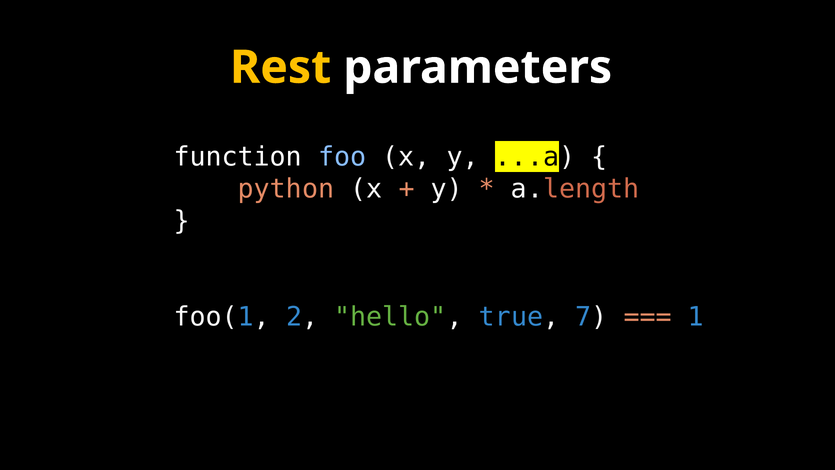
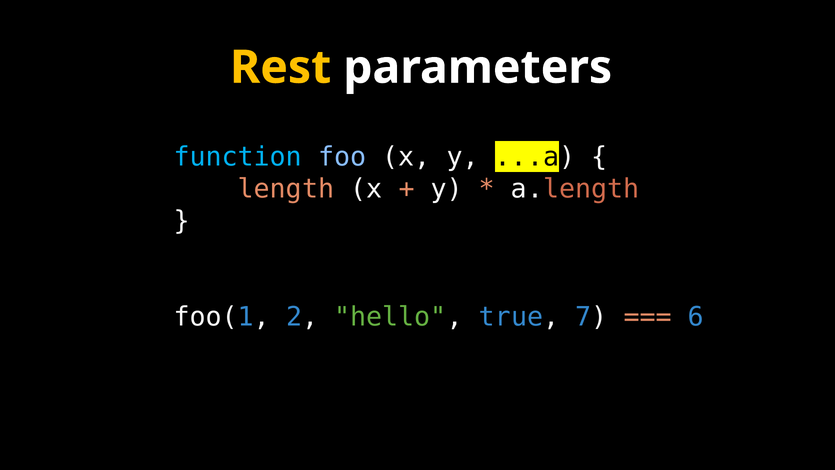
function colour: white -> light blue (238, 157)
python: python -> length (286, 189)
1: 1 -> 6 (696, 317)
